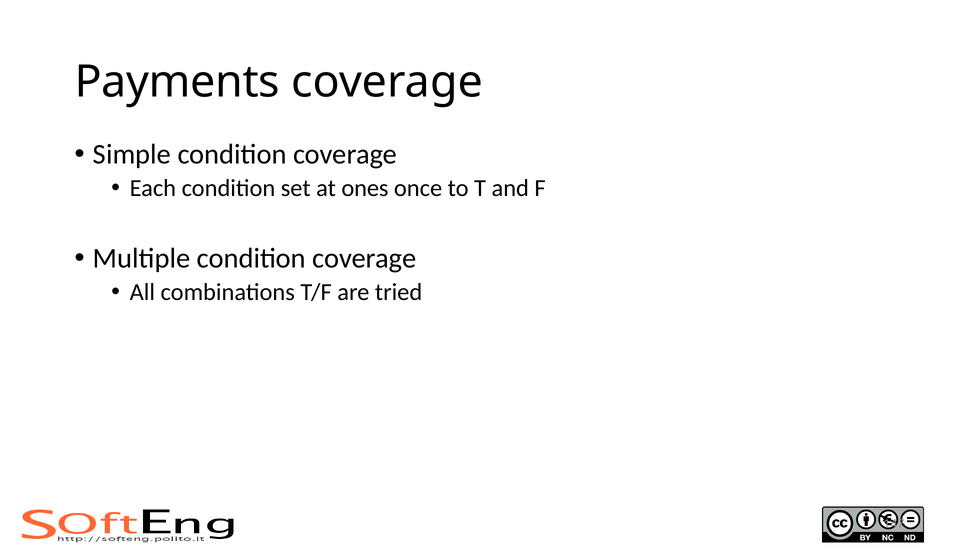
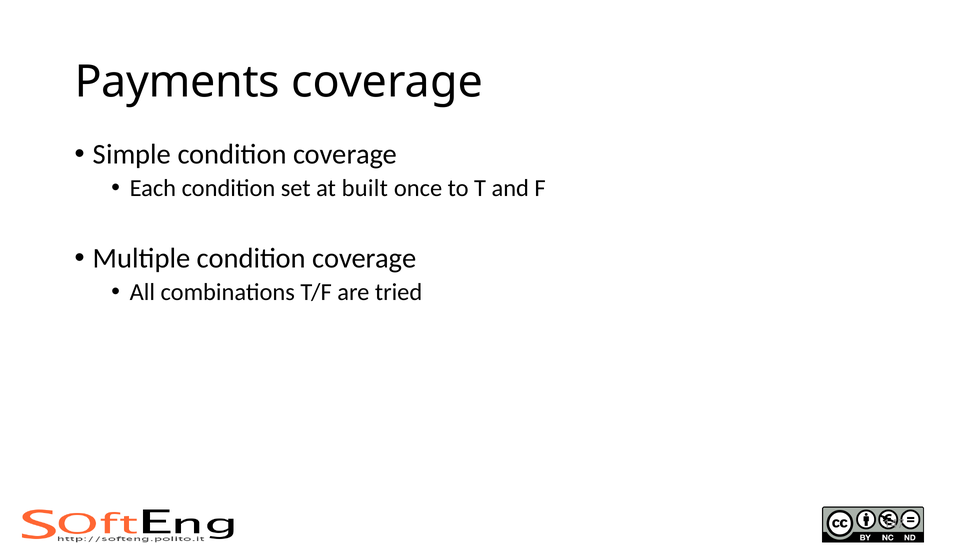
ones: ones -> built (365, 188)
